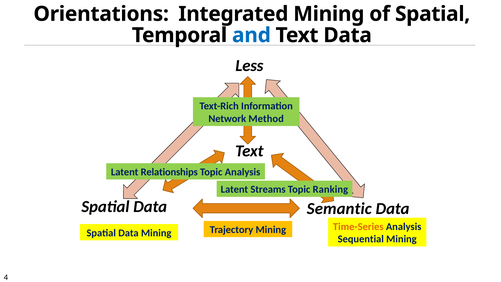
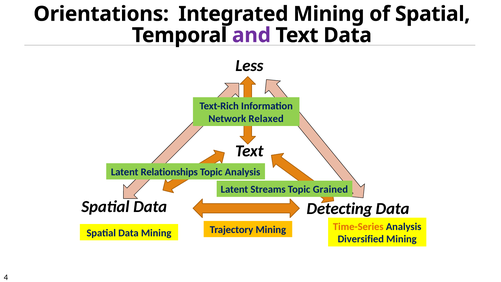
and colour: blue -> purple (251, 35)
Method: Method -> Relaxed (266, 119)
Ranking: Ranking -> Grained (330, 189)
Semantic: Semantic -> Detecting (339, 209)
Sequential: Sequential -> Diversified (361, 239)
